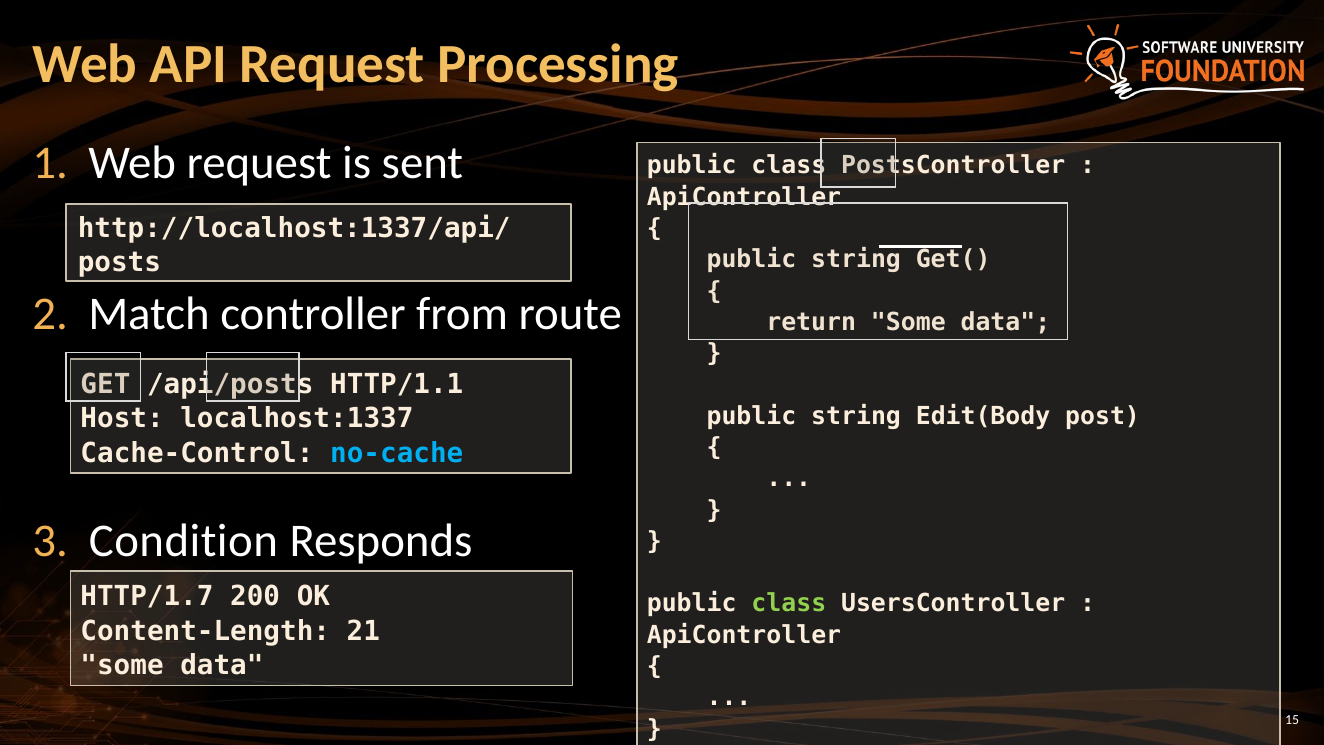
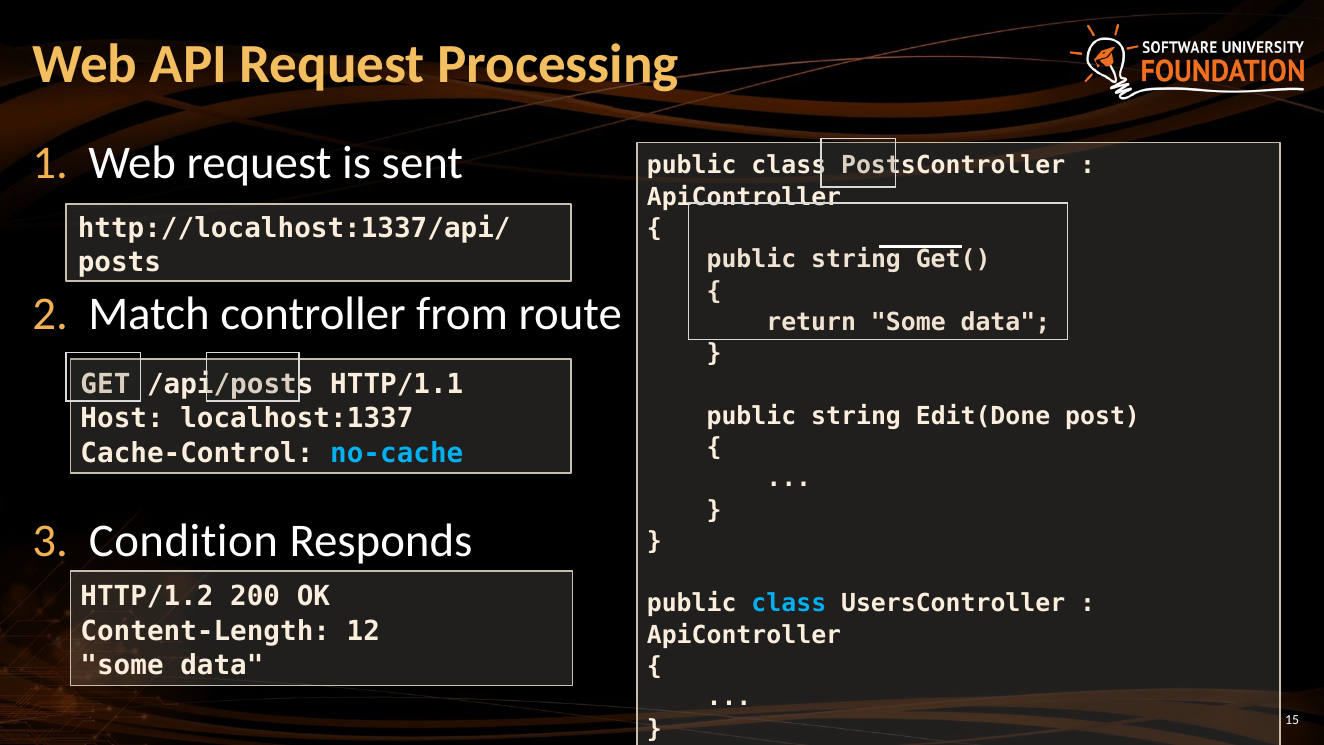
Edit(Body: Edit(Body -> Edit(Done (983, 416)
HTTP/1.7: HTTP/1.7 -> HTTP/1.2 (147, 596)
class colour: light green -> light blue (789, 604)
21: 21 -> 12 (363, 631)
